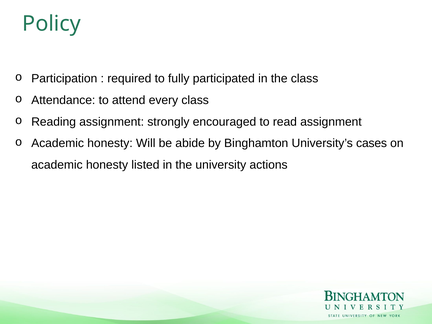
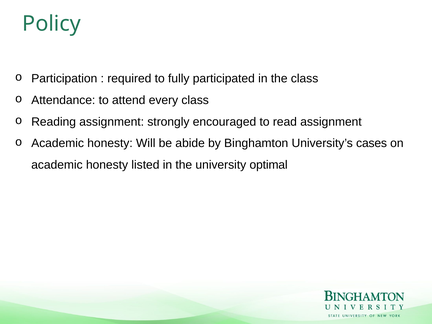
actions: actions -> optimal (269, 165)
